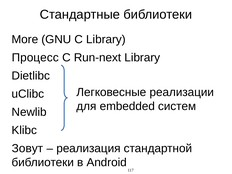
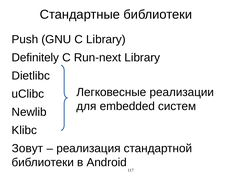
More: More -> Push (25, 39)
Процесс: Процесс -> Definitely (35, 58)
